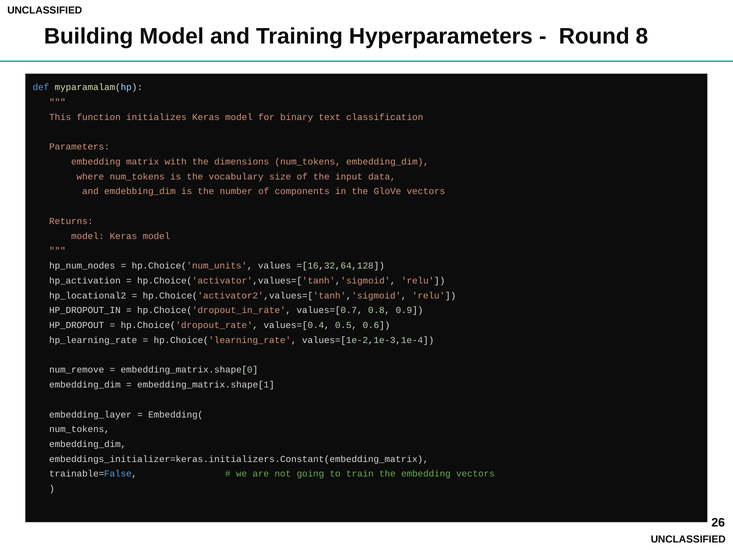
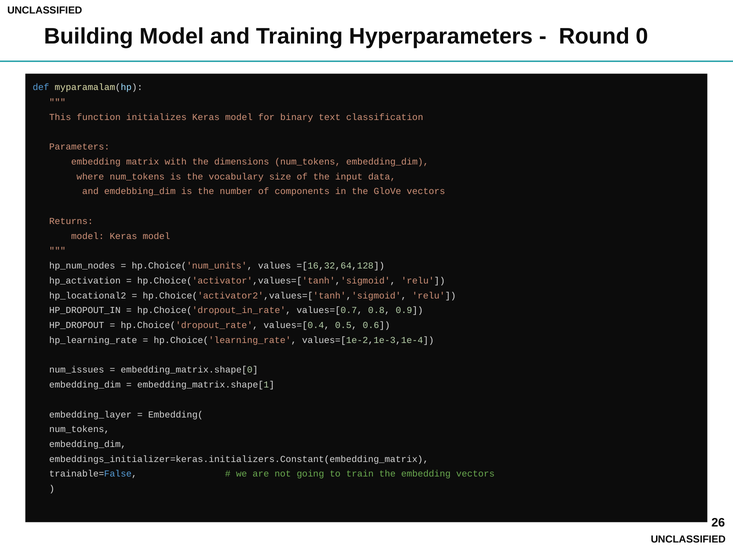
8: 8 -> 0 (642, 37)
num_remove: num_remove -> num_issues (77, 370)
